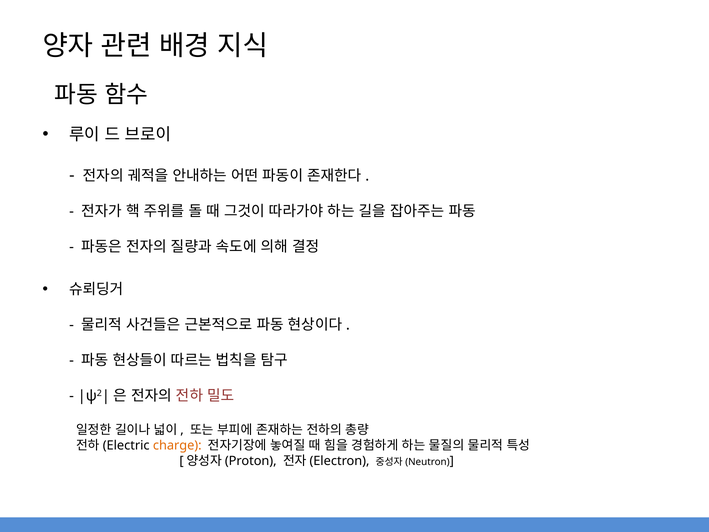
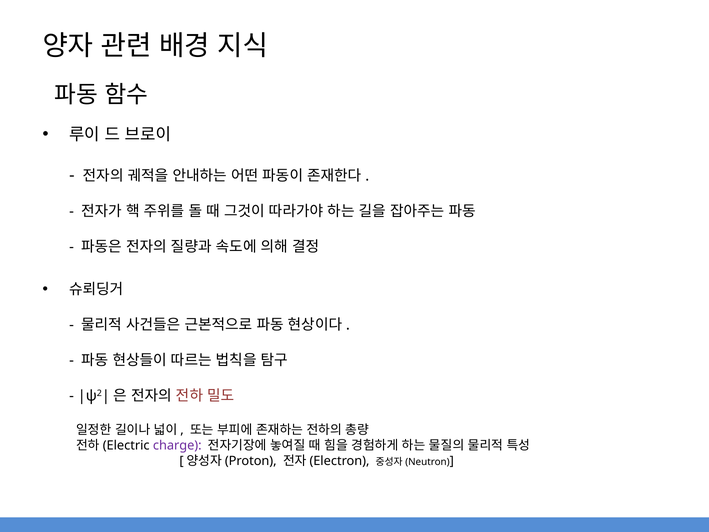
charge colour: orange -> purple (177, 445)
